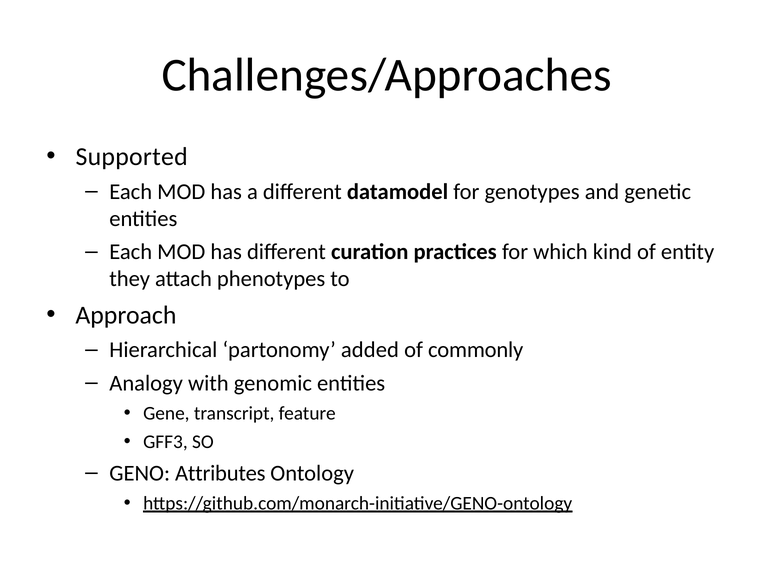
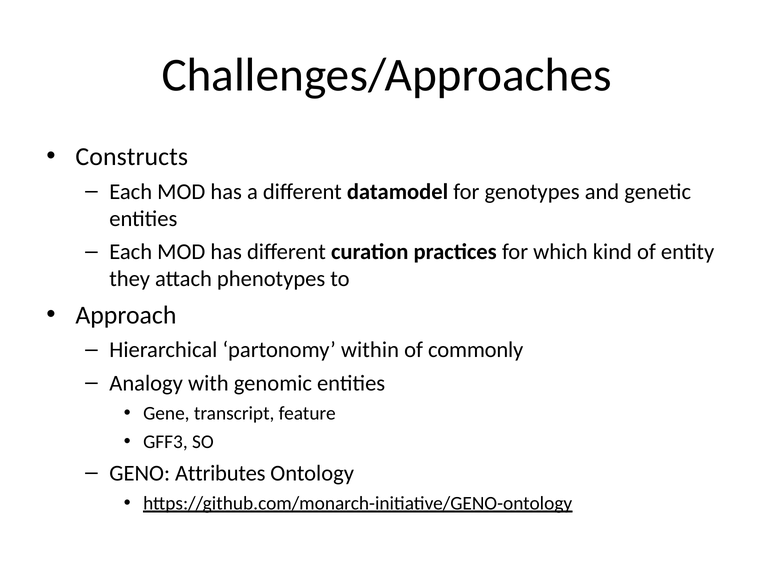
Supported: Supported -> Constructs (132, 157)
added: added -> within (370, 350)
